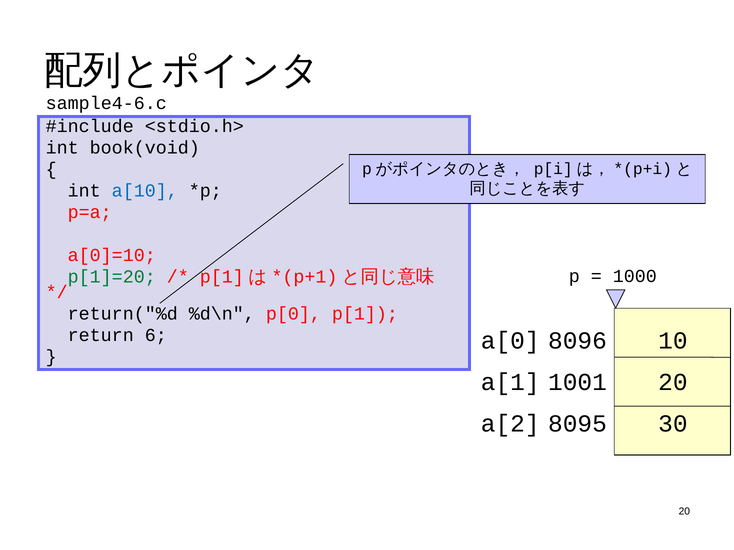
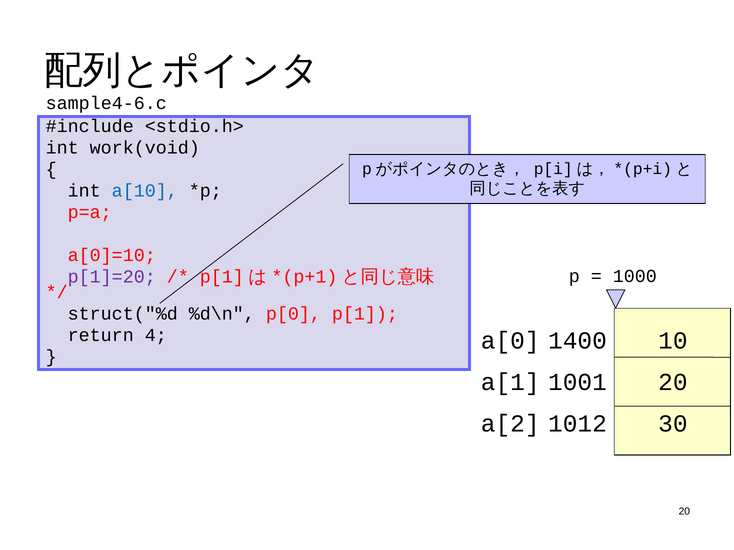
book(void: book(void -> work(void (145, 148)
p[1]=20 colour: green -> purple (112, 277)
return("%d: return("%d -> struct("%d (123, 314)
6: 6 -> 4 (156, 335)
8096: 8096 -> 1400 (577, 341)
8095: 8095 -> 1012 (577, 424)
